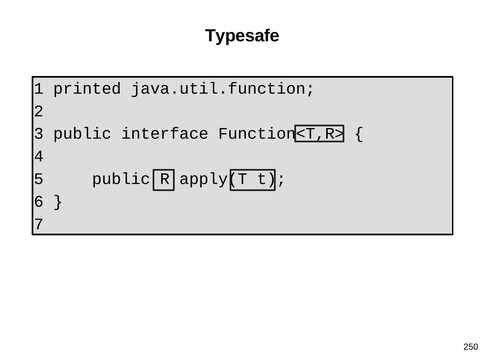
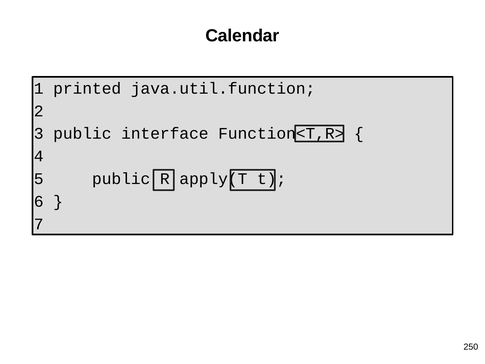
Typesafe: Typesafe -> Calendar (242, 36)
